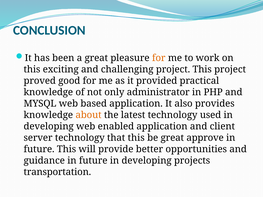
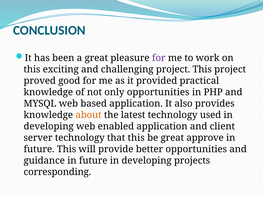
for colour: orange -> purple (159, 58)
only administrator: administrator -> opportunities (158, 92)
transportation: transportation -> corresponding (57, 172)
